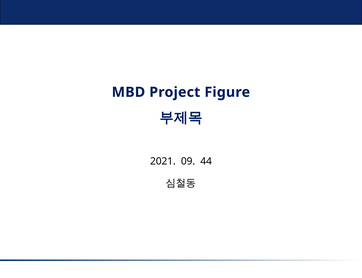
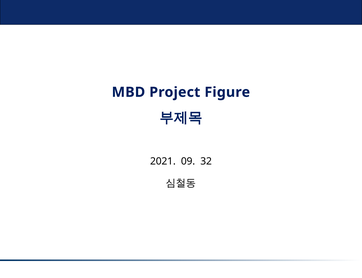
44: 44 -> 32 (206, 161)
